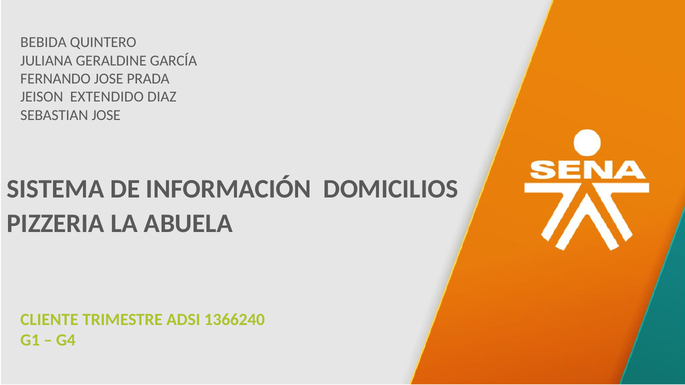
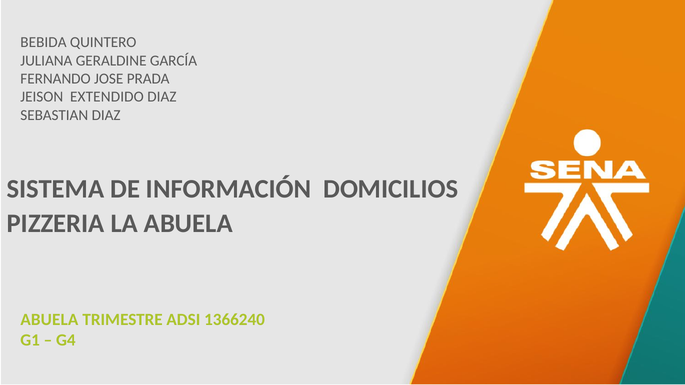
SEBASTIAN JOSE: JOSE -> DIAZ (106, 115)
CLIENTE: CLIENTE -> ABUELA (49, 320)
